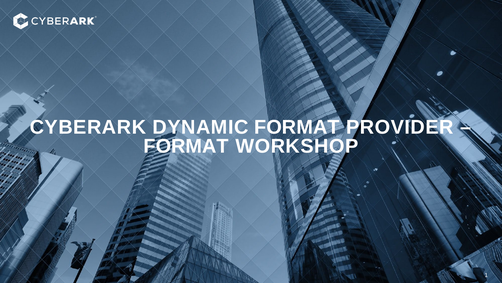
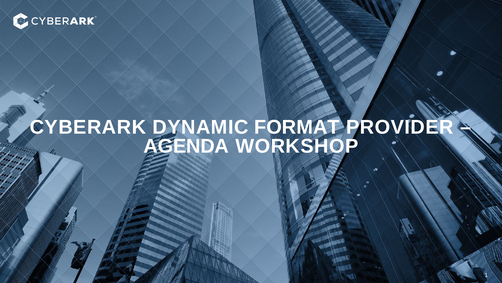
FORMAT: FORMAT -> AGENDA (186, 146)
